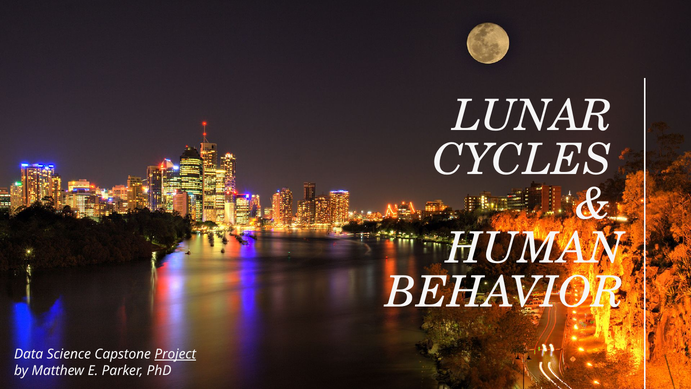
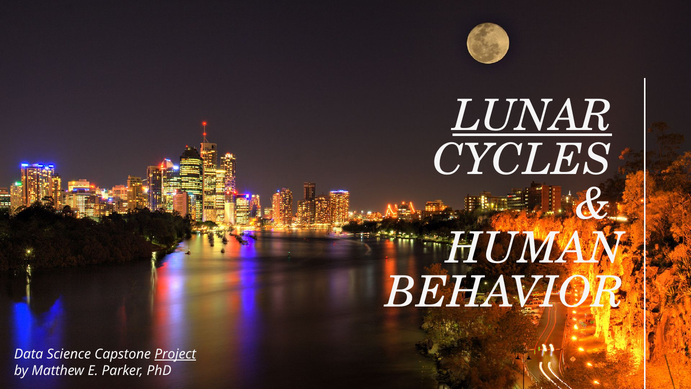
LUNAR underline: none -> present (533, 116)
